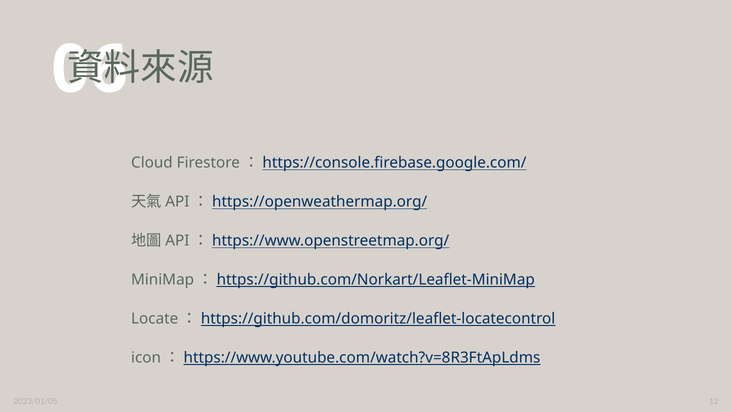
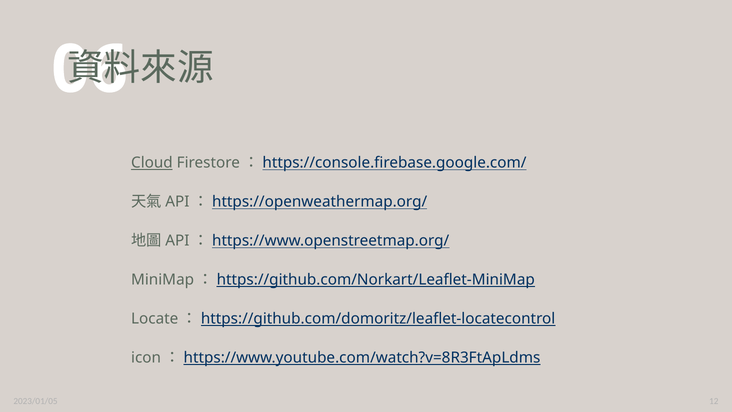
Cloud underline: none -> present (152, 163)
